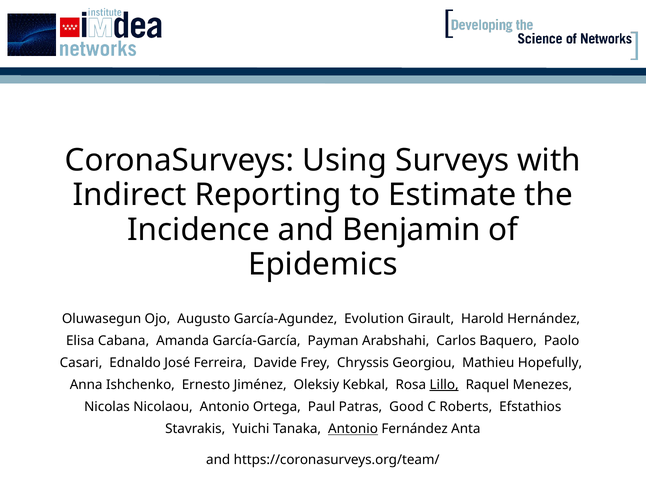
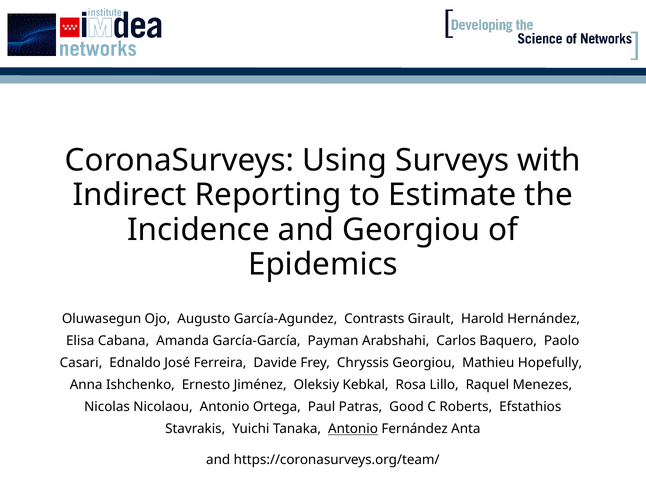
and Benjamin: Benjamin -> Georgiou (411, 230)
Evolution: Evolution -> Contrasts (374, 319)
Lillo underline: present -> none (444, 385)
